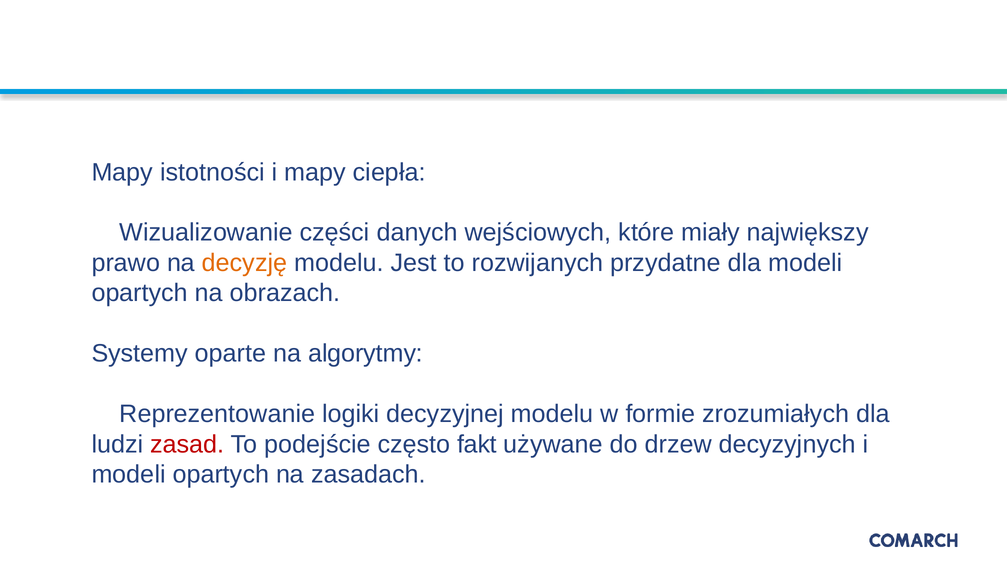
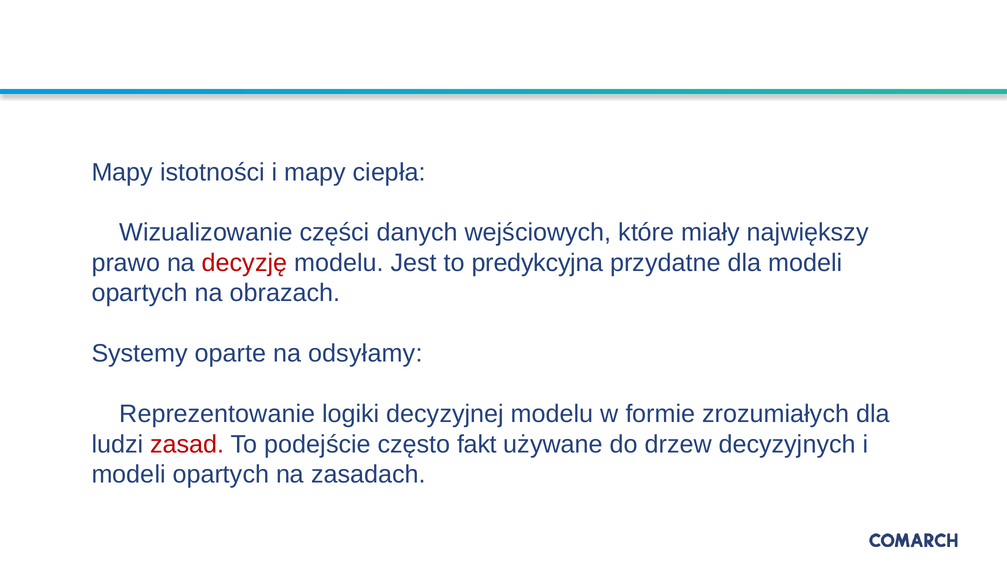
decyzję colour: orange -> red (245, 263)
rozwijanych: rozwijanych -> predykcyjna (538, 263)
algorytmy: algorytmy -> odsyłamy (365, 353)
